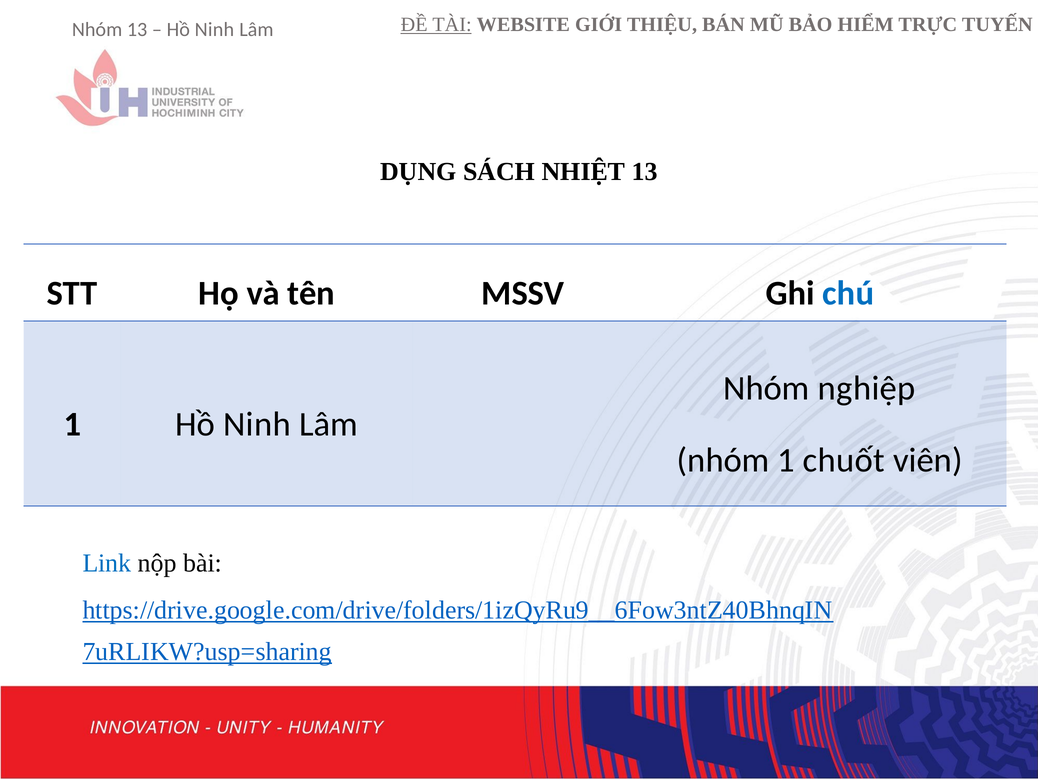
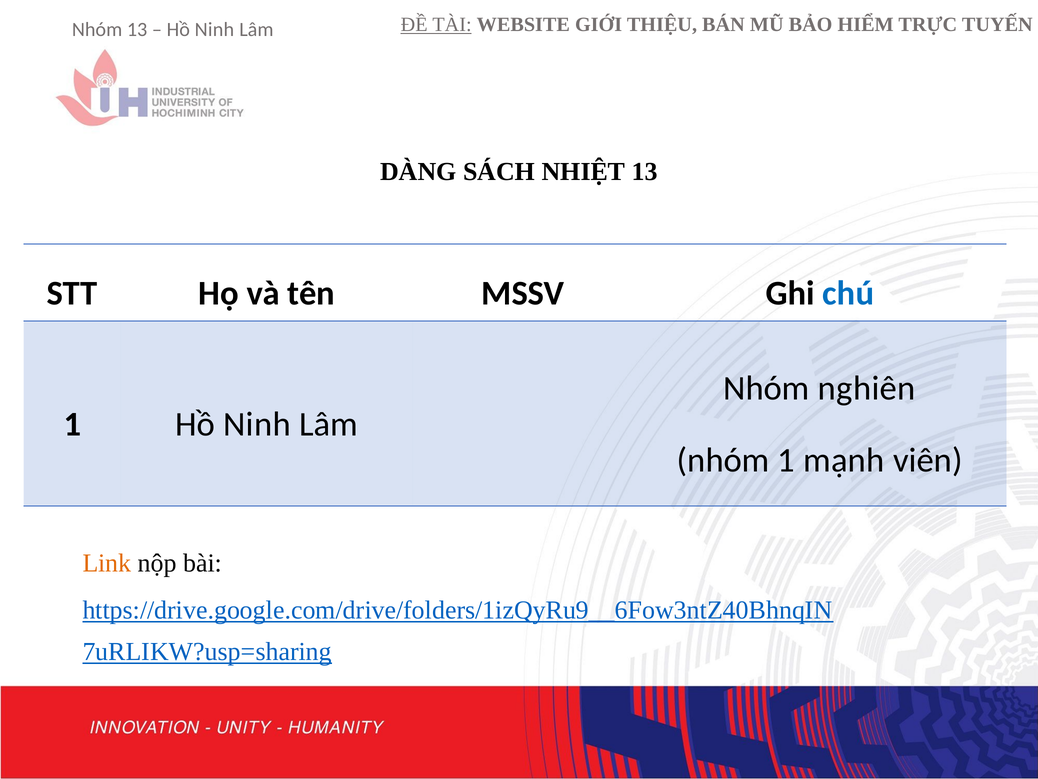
DỤNG: DỤNG -> DÀNG (418, 172)
nghiệp: nghiệp -> nghiên (867, 388)
chuốt: chuốt -> mạnh (844, 460)
Link colour: blue -> orange (107, 563)
